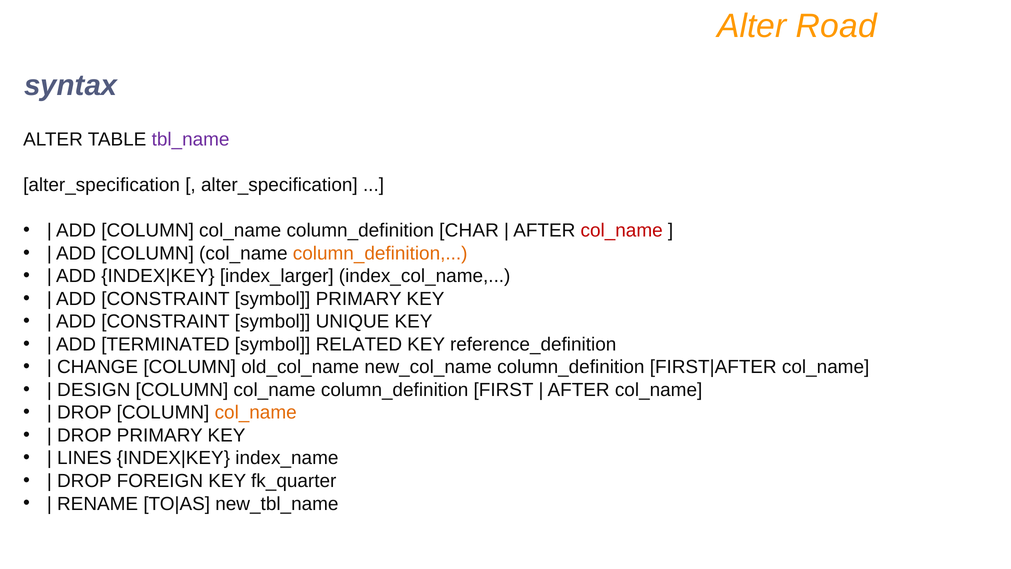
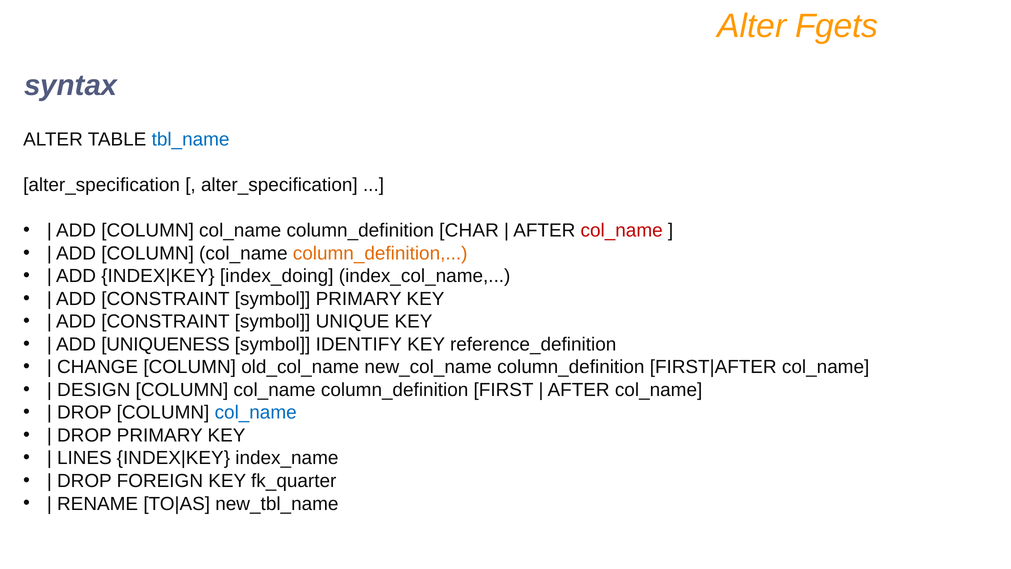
Road: Road -> Fgets (837, 26)
tbl_name colour: purple -> blue (191, 140)
index_larger: index_larger -> index_doing (277, 276)
TERMINATED: TERMINATED -> UNIQUENESS (166, 344)
RELATED: RELATED -> IDENTIFY (359, 344)
col_name colour: orange -> blue (256, 412)
